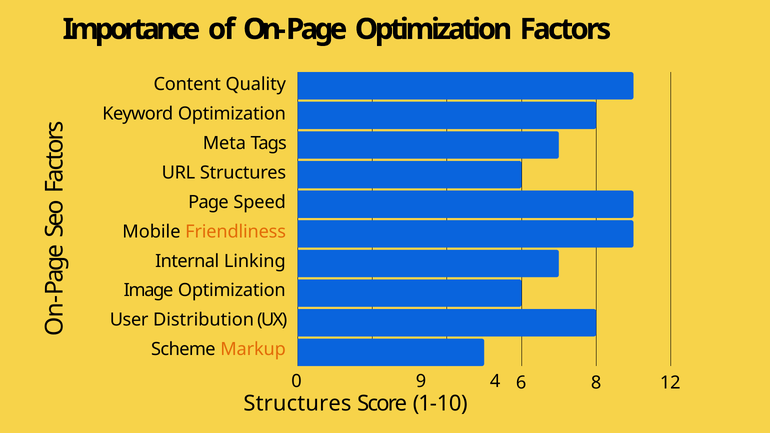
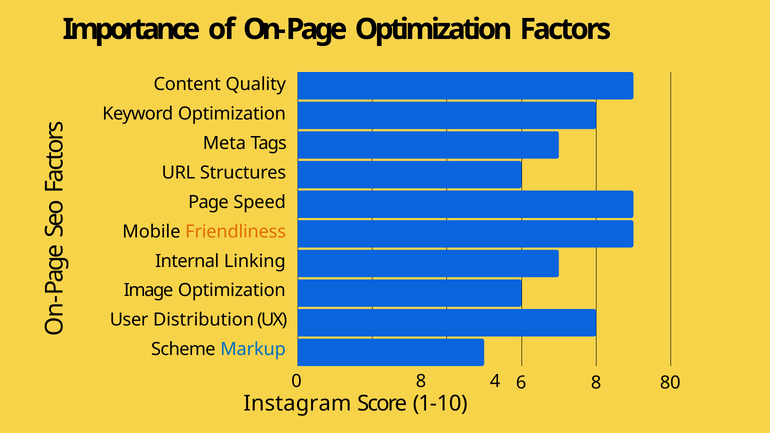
Markup colour: orange -> blue (253, 349)
0 9: 9 -> 8 (421, 381)
12: 12 -> 80 (670, 383)
Structures: Structures -> Instagram (297, 404)
